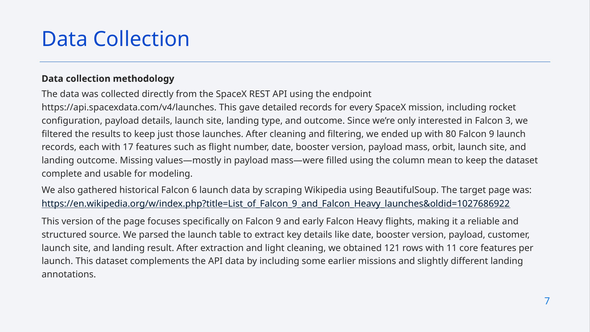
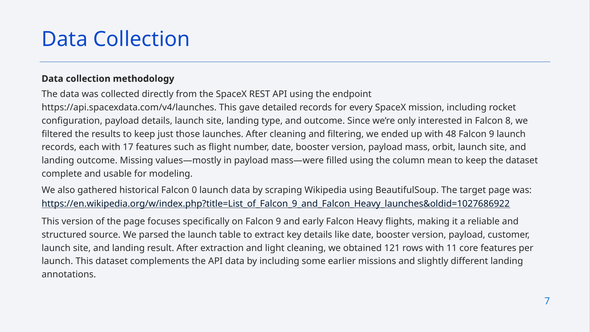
3: 3 -> 8 (509, 121)
80: 80 -> 48 (451, 134)
6: 6 -> 0 (194, 190)
